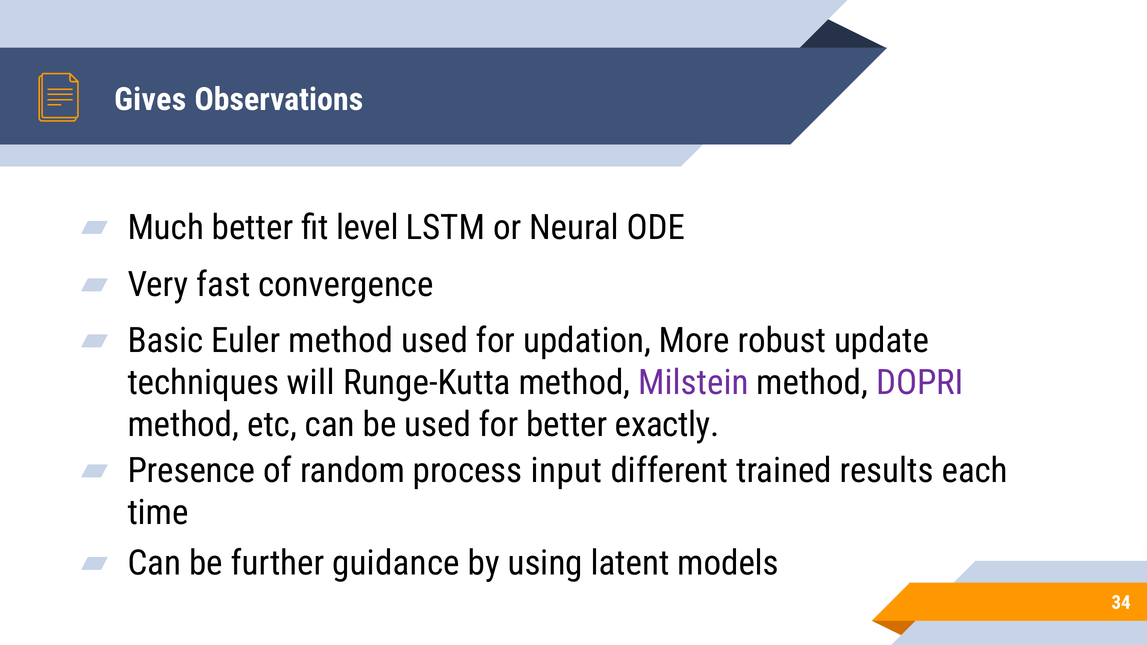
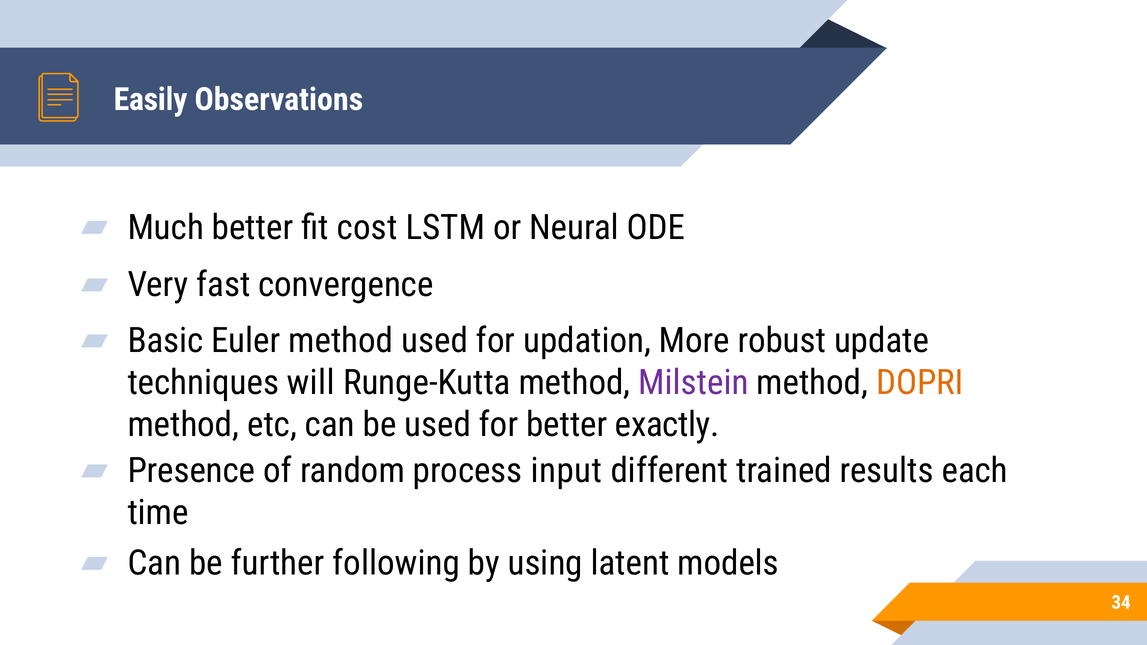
Gives: Gives -> Easily (151, 99)
level: level -> cost (367, 228)
DOPRI colour: purple -> orange (920, 383)
guidance: guidance -> following (396, 564)
